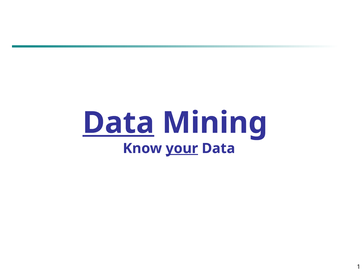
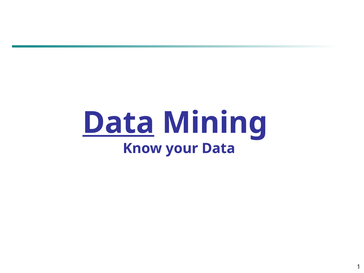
your underline: present -> none (182, 148)
